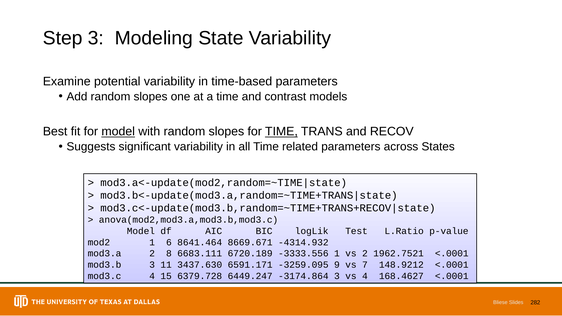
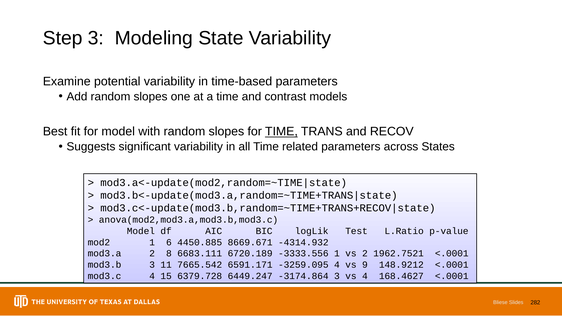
model underline: present -> none (118, 132)
8641.464: 8641.464 -> 4450.885 (200, 242)
3437.630: 3437.630 -> 7665.542 (200, 265)
-3259.095 9: 9 -> 4 (337, 265)
7: 7 -> 9 (365, 265)
